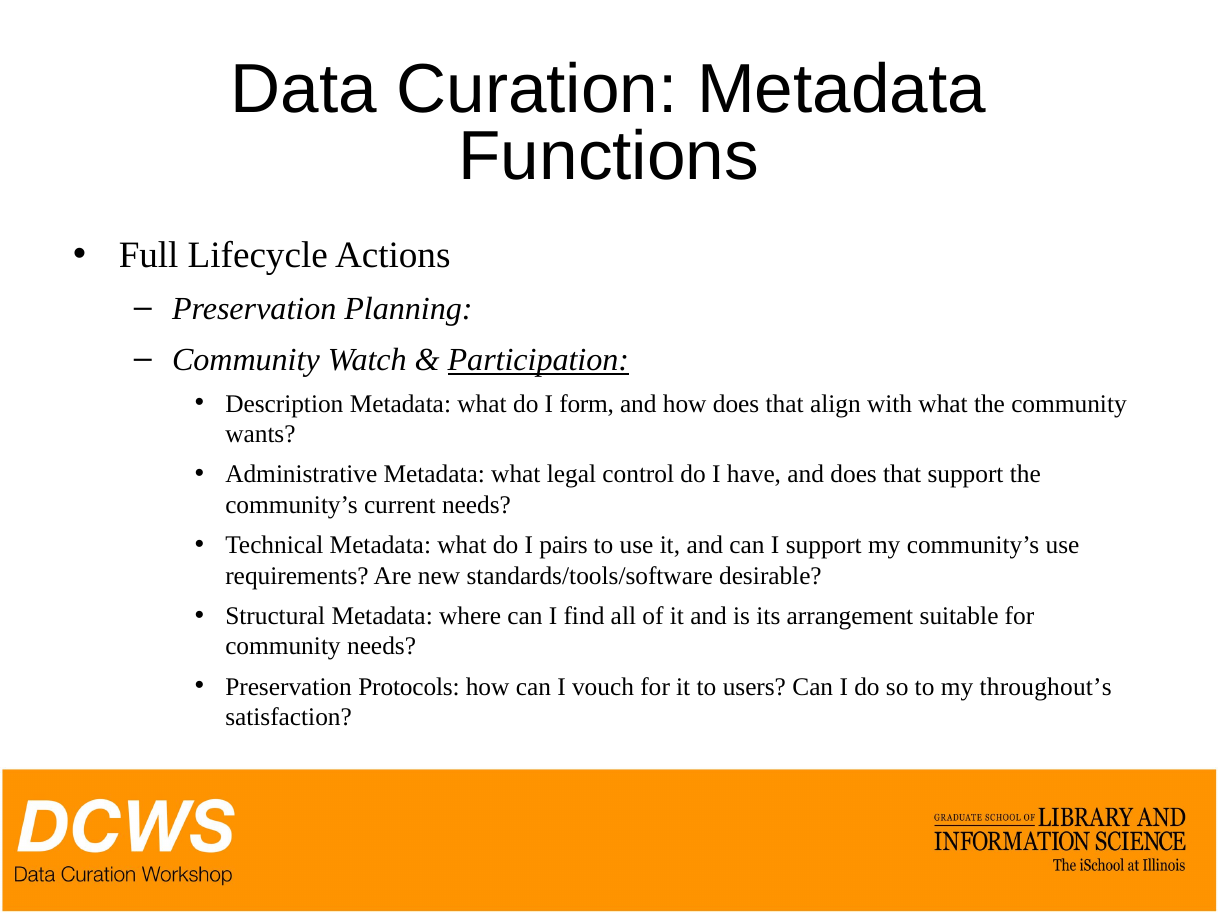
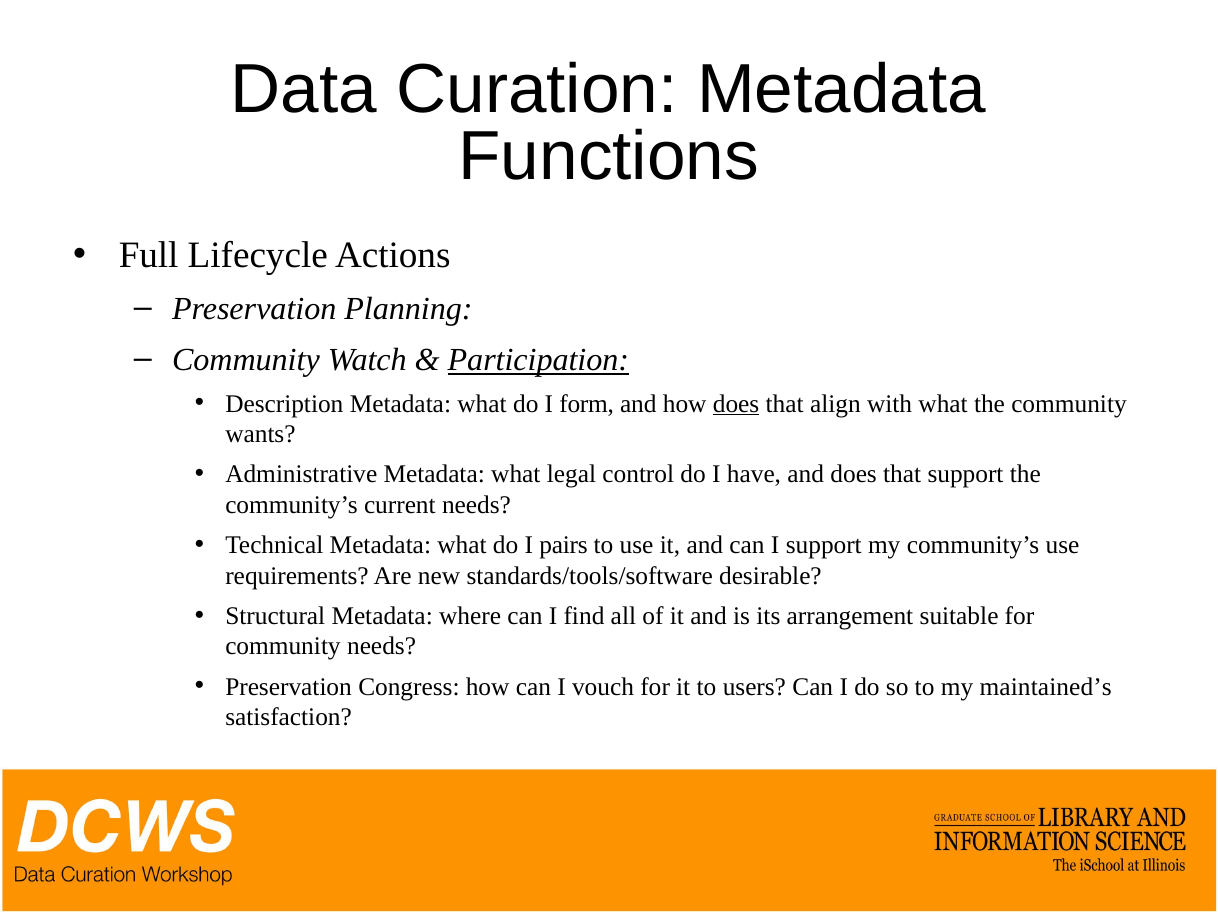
does underline: none -> present (736, 403)
Protocols: Protocols -> Congress (409, 686)
throughout’s: throughout’s -> maintained’s (1046, 686)
